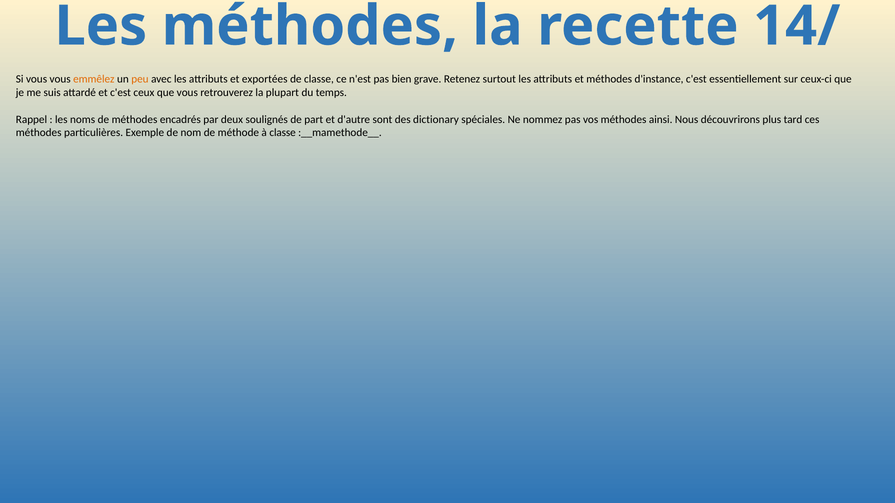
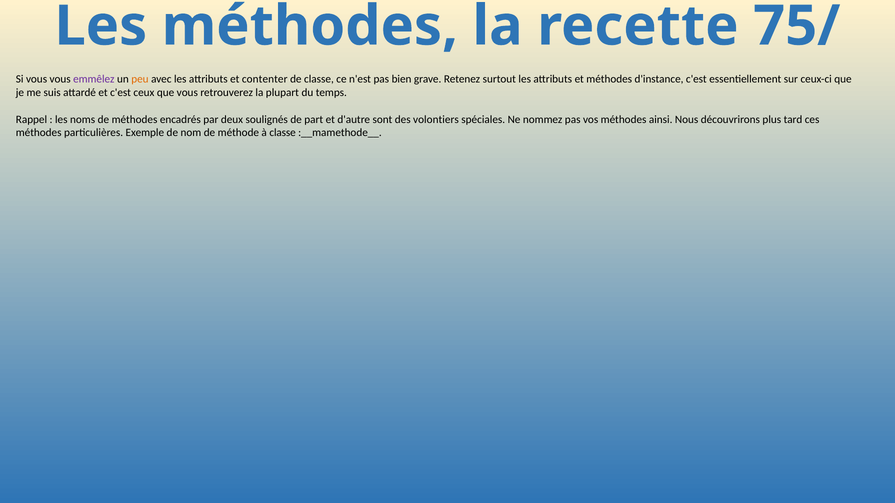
14/: 14/ -> 75/ (797, 26)
emmêlez colour: orange -> purple (94, 79)
exportées: exportées -> contenter (265, 79)
dictionary: dictionary -> volontiers (436, 119)
